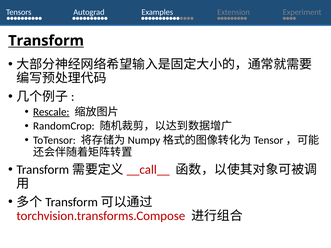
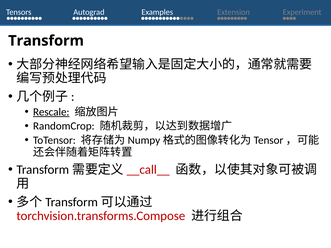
Transform underline: present -> none (46, 41)
